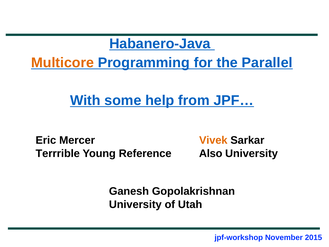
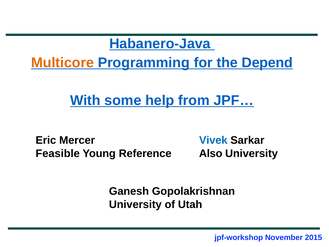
Parallel: Parallel -> Depend (267, 63)
Vivek colour: orange -> blue (213, 140)
Terrrible: Terrrible -> Feasible (58, 153)
